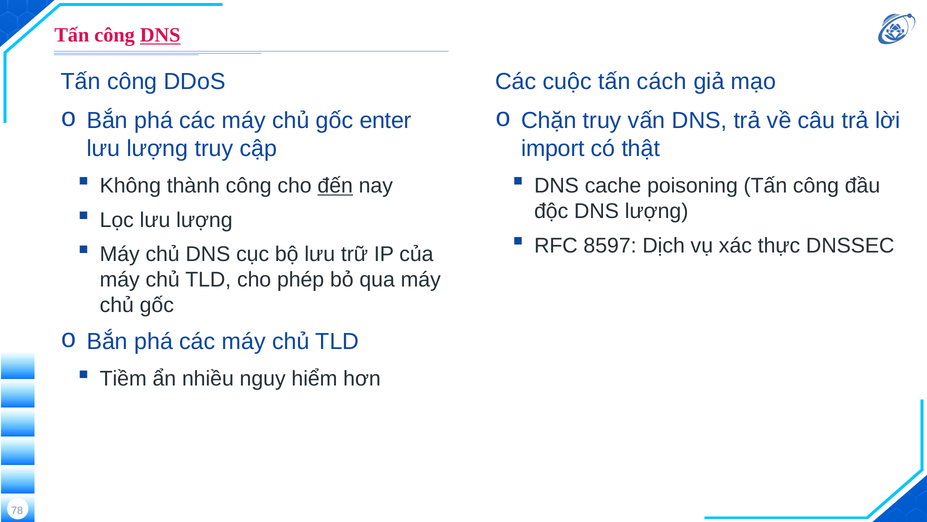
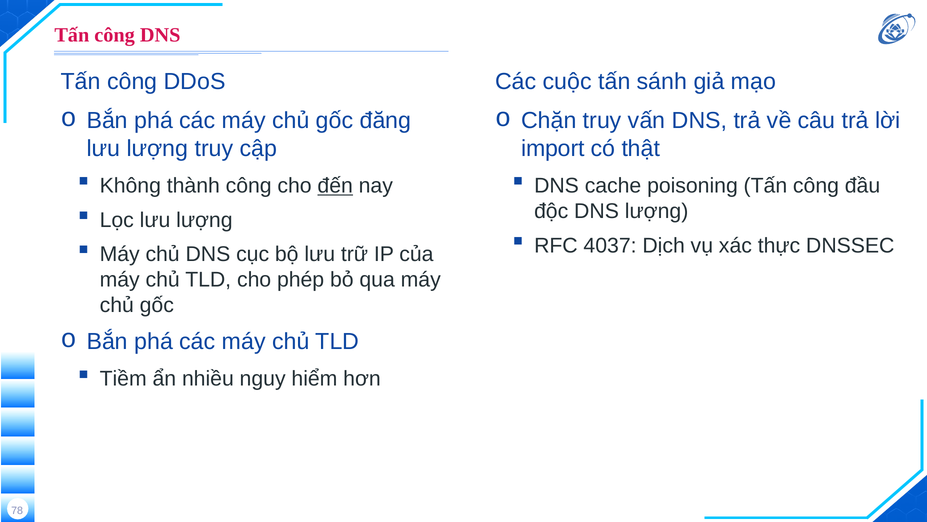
DNS underline: present -> none (160, 35)
cách: cách -> sánh (662, 81)
enter: enter -> đăng (385, 121)
8597: 8597 -> 4037 (610, 245)
